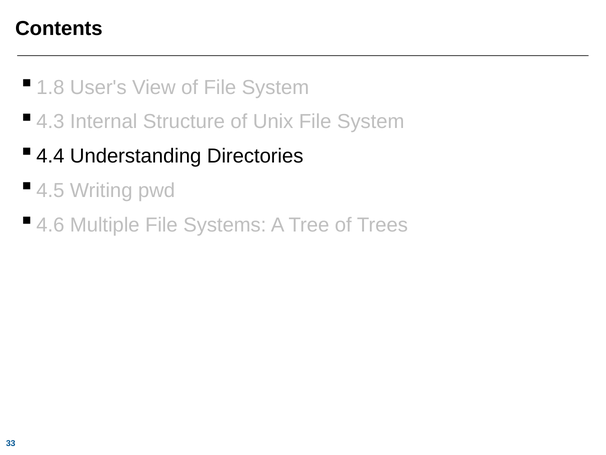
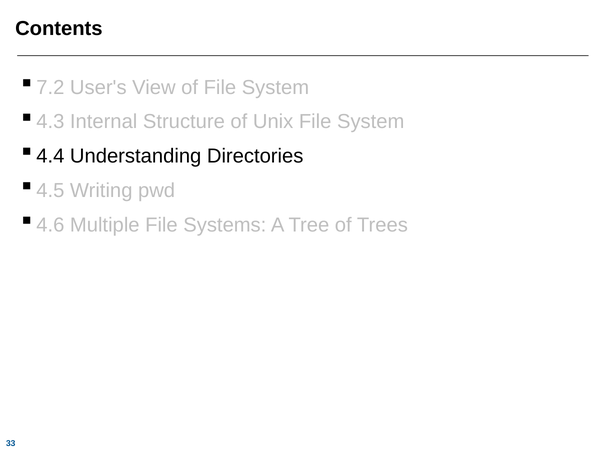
1.8: 1.8 -> 7.2 (50, 87)
